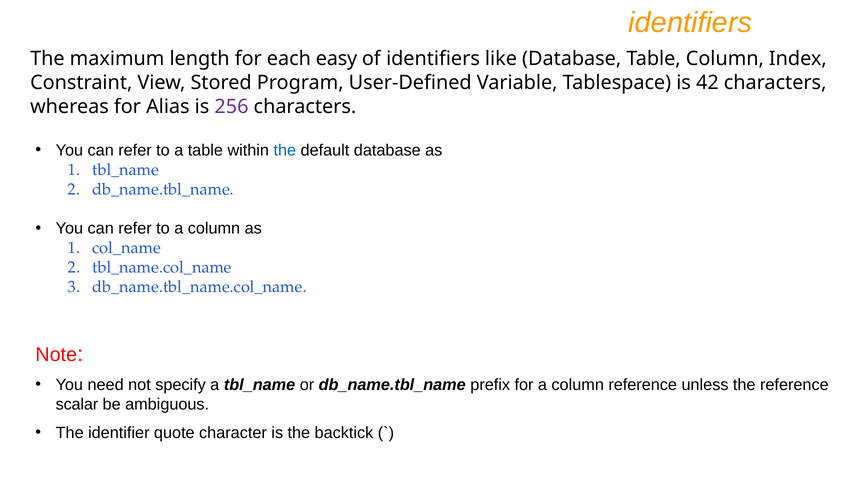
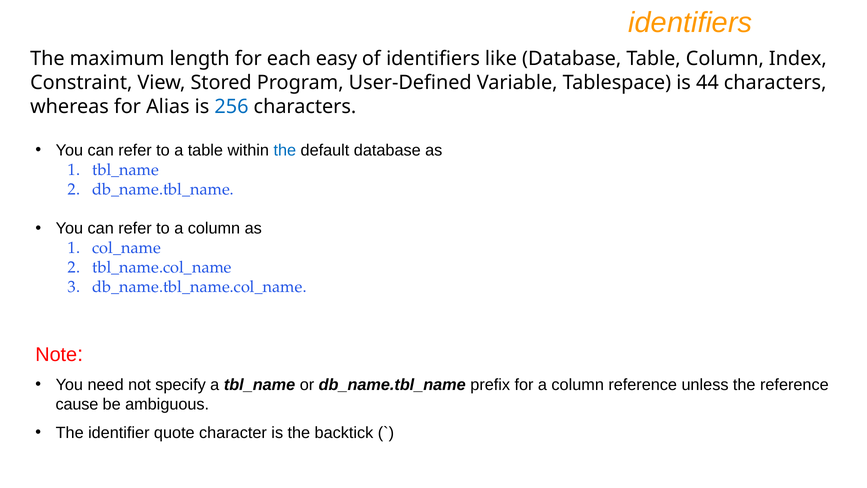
42: 42 -> 44 (707, 83)
256 colour: purple -> blue (231, 106)
scalar: scalar -> cause (77, 404)
